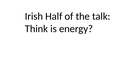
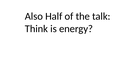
Irish: Irish -> Also (34, 16)
